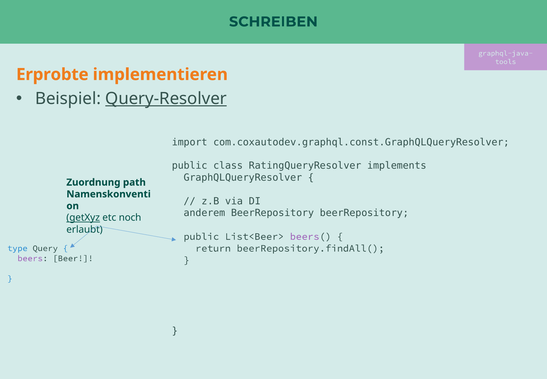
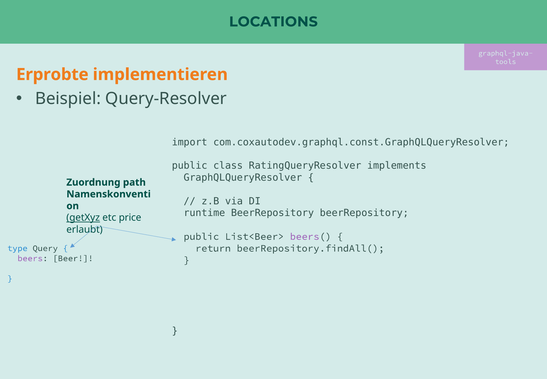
SCHREIBEN: SCHREIBEN -> LOCATIONS (273, 22)
Query-Resolver underline: present -> none (166, 99)
anderem: anderem -> runtime (204, 213)
noch: noch -> price (130, 218)
